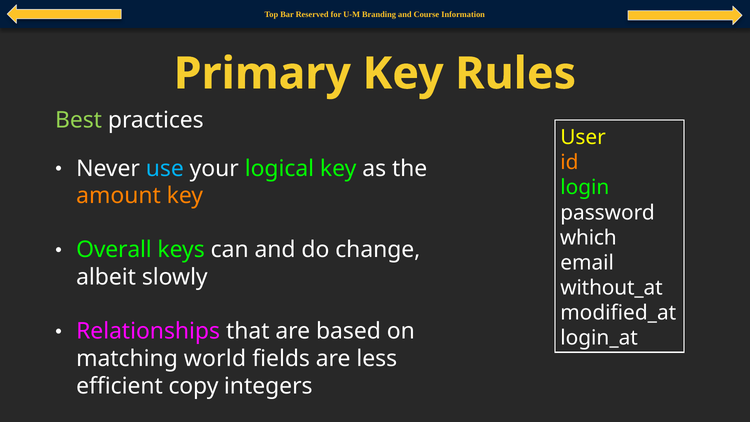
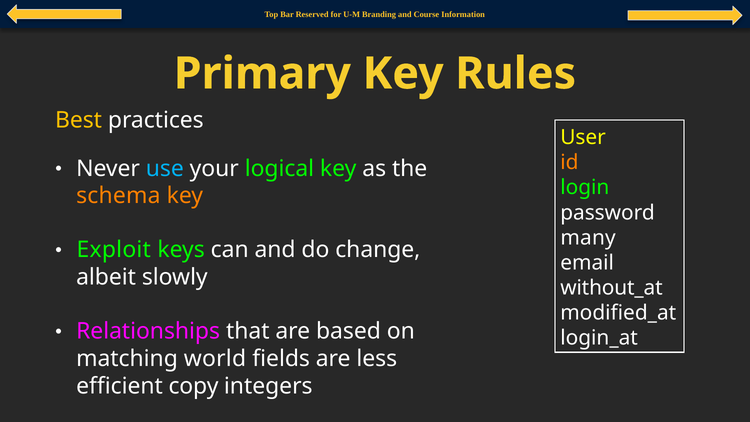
Best colour: light green -> yellow (79, 120)
amount: amount -> schema (118, 196)
which: which -> many (588, 238)
Overall: Overall -> Exploit (114, 250)
